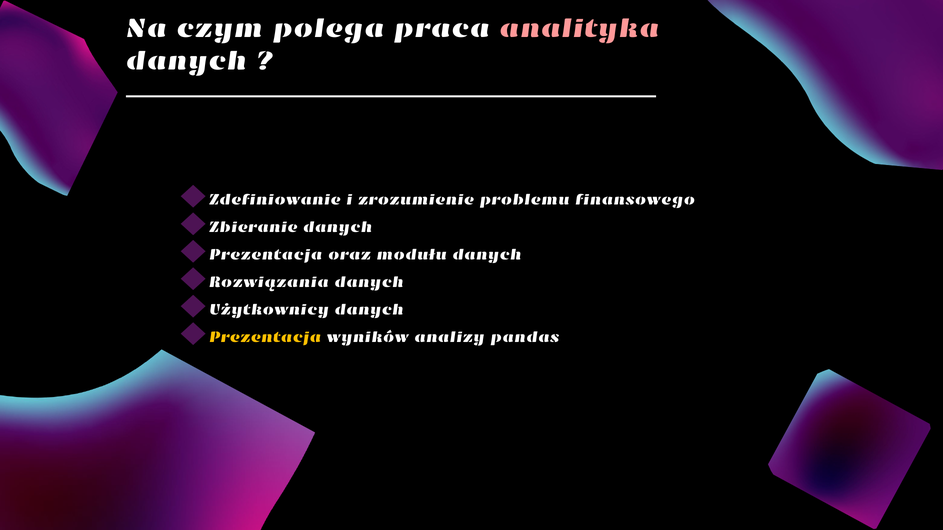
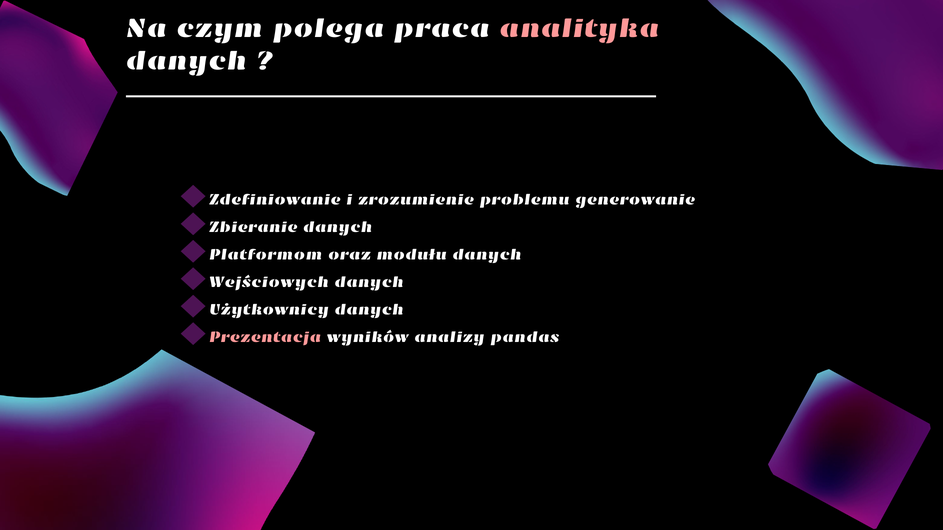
finansowego: finansowego -> generowanie (635, 200)
Prezentacja: Prezentacja -> Platformom (266, 255)
Rozwiązania: Rozwiązania -> Wejściowych (269, 282)
Prezentacja colour: yellow -> pink (265, 337)
